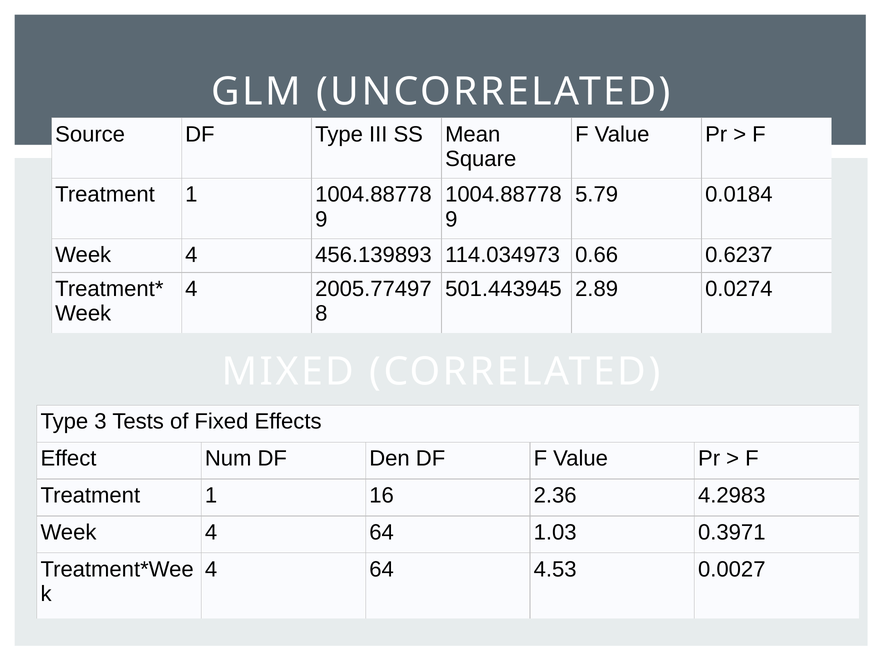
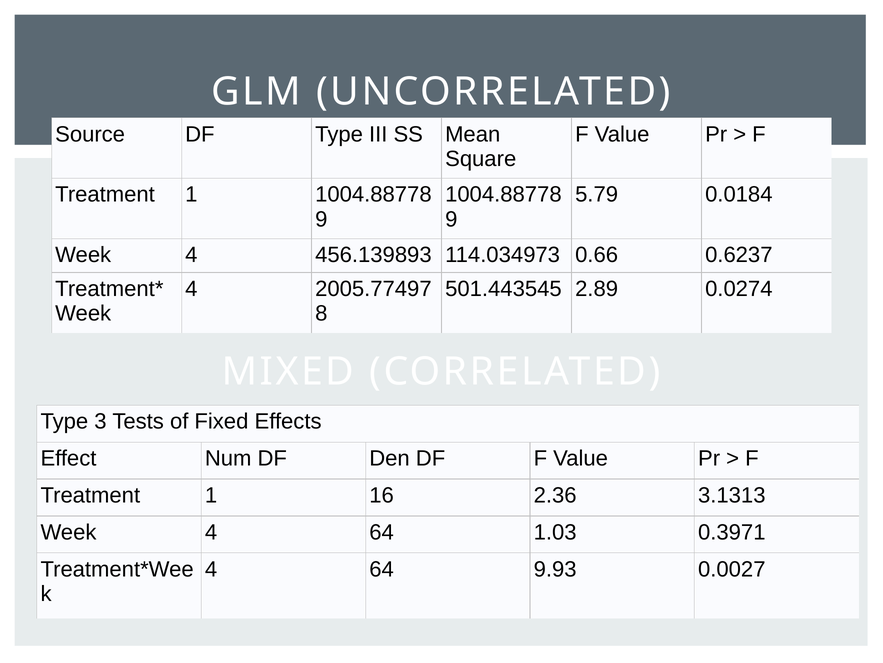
501.443945: 501.443945 -> 501.443545 (503, 289)
4.2983: 4.2983 -> 3.1313 (732, 495)
4.53: 4.53 -> 9.93 (555, 569)
